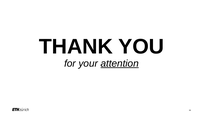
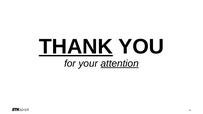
THANK underline: none -> present (76, 47)
